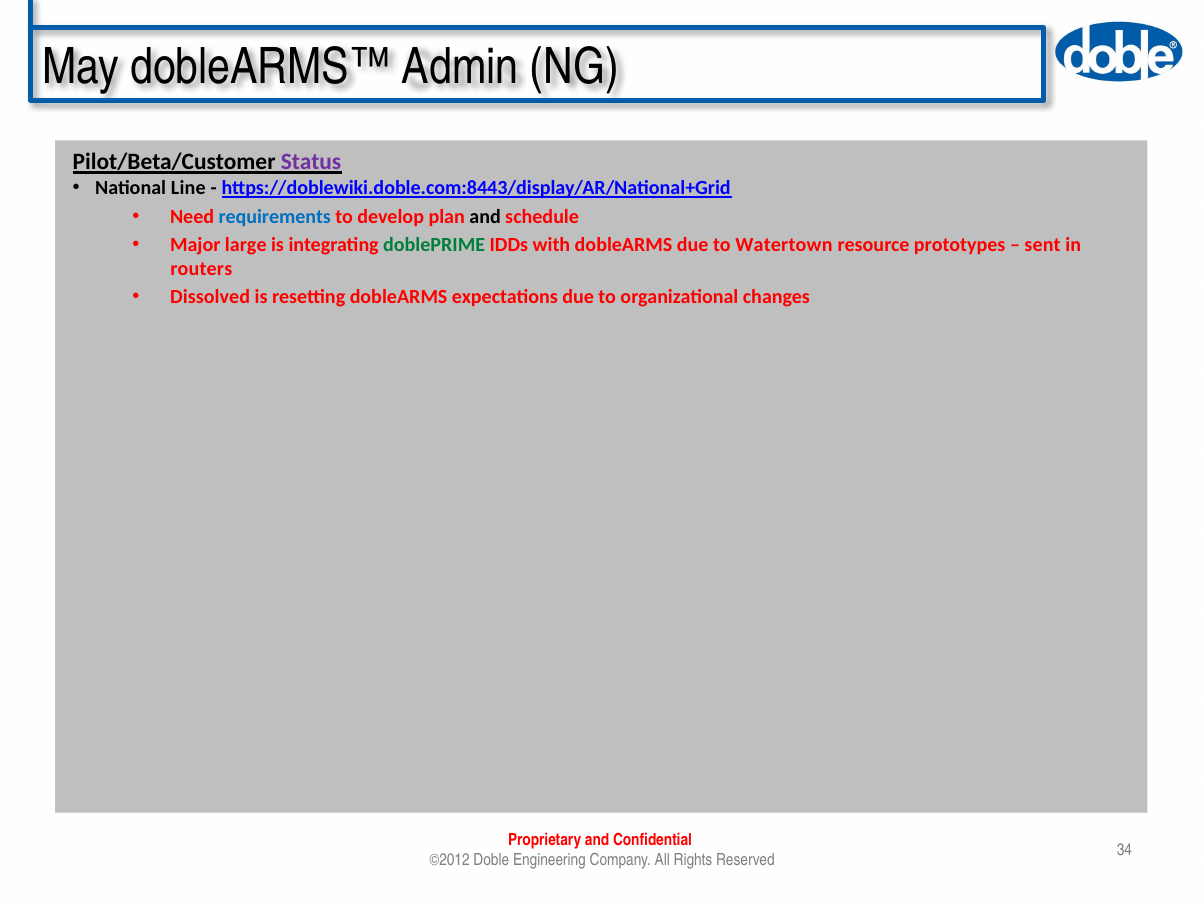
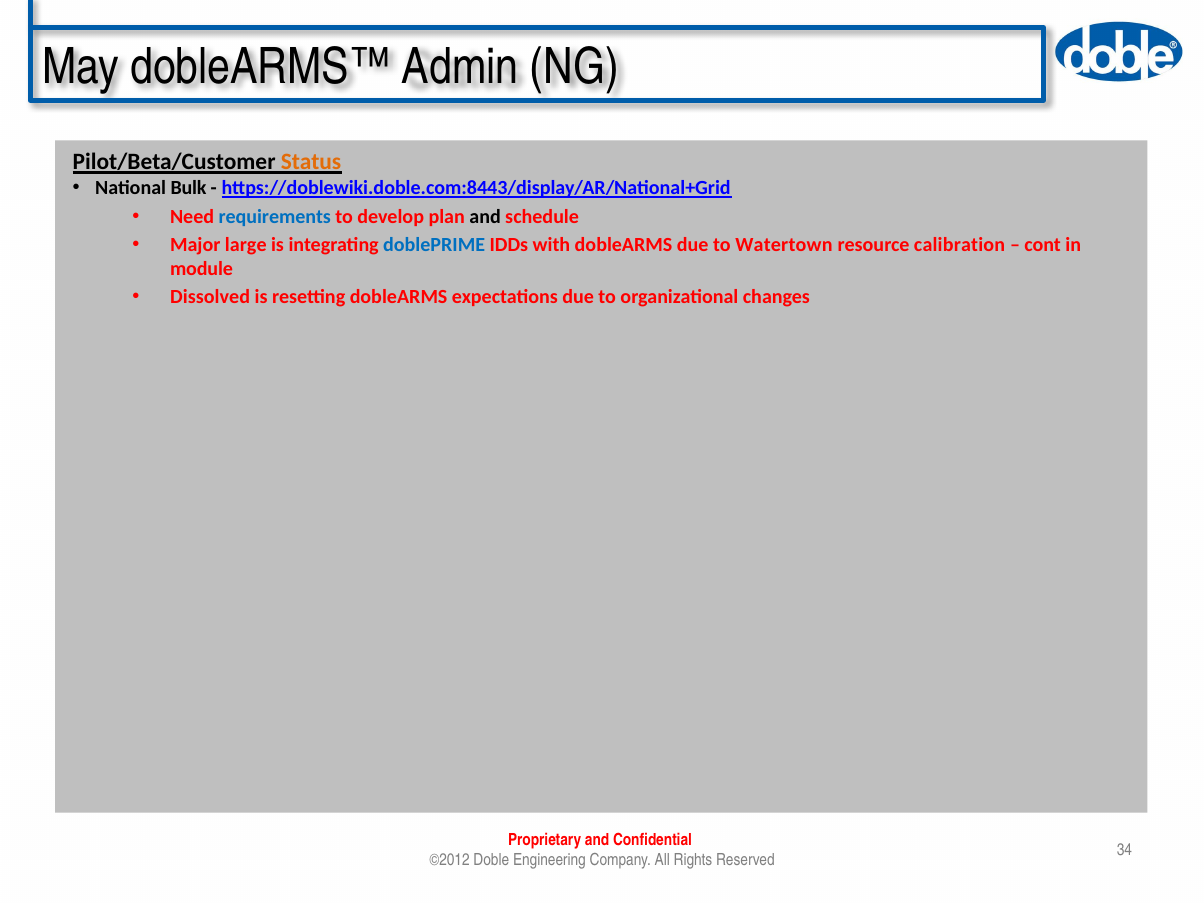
Status colour: purple -> orange (311, 162)
Line: Line -> Bulk (188, 188)
doblePRIME colour: green -> blue (434, 245)
prototypes: prototypes -> calibration (960, 245)
sent: sent -> cont (1043, 245)
routers: routers -> module (201, 269)
